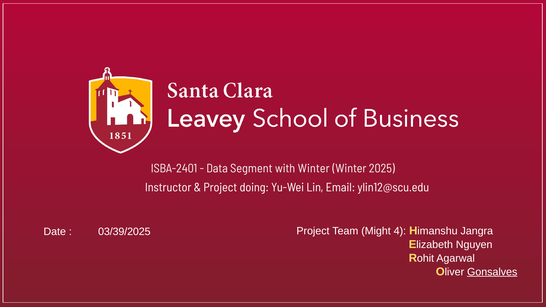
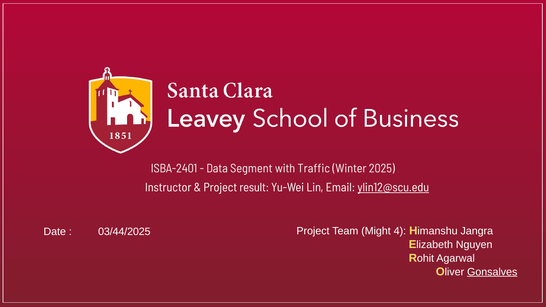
with Winter: Winter -> Traffic (314, 169)
doing: doing -> result (254, 188)
ylin12@scu.edu underline: none -> present (393, 188)
03/39/2025: 03/39/2025 -> 03/44/2025 (124, 232)
